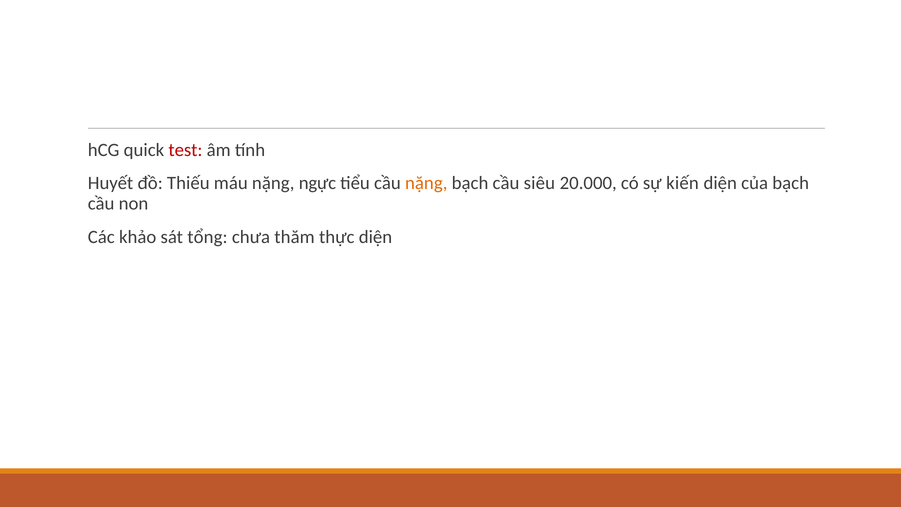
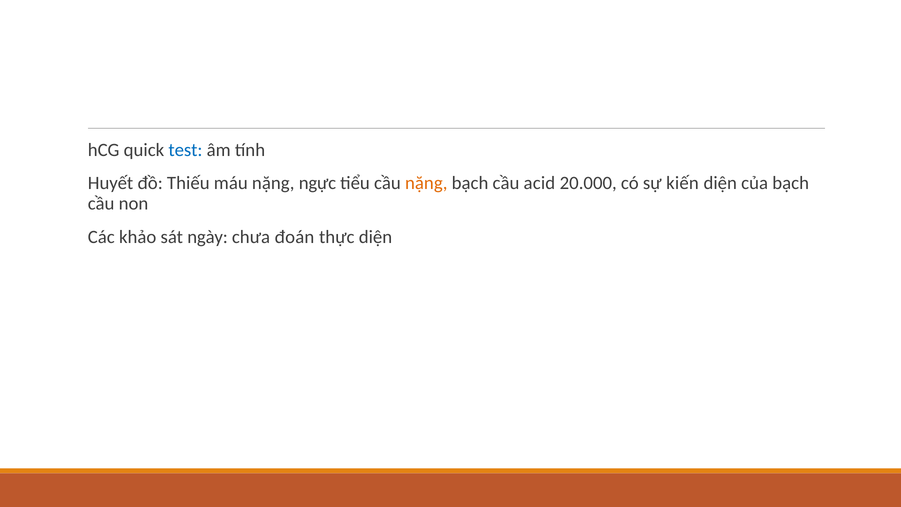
test colour: red -> blue (185, 150)
siêu: siêu -> acid (539, 183)
tổng: tổng -> ngày (208, 237)
thăm: thăm -> đoán (294, 237)
